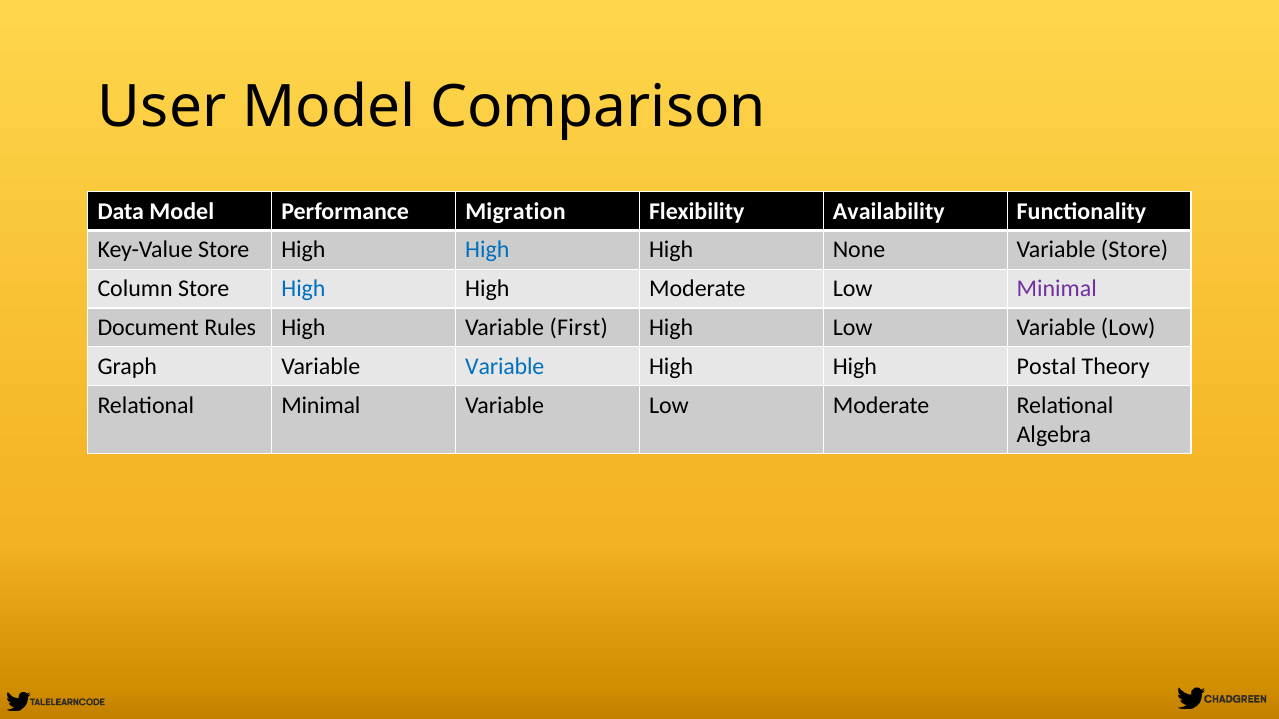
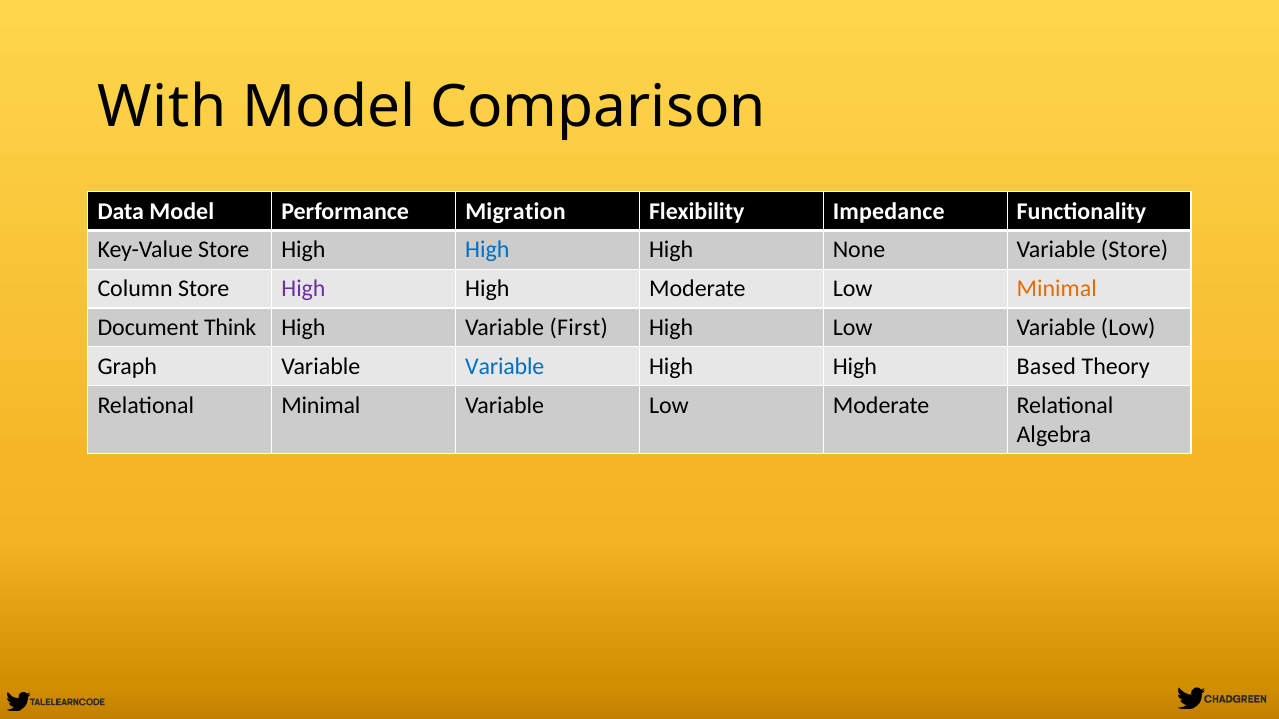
User: User -> With (162, 107)
Availability: Availability -> Impedance (889, 211)
High colour: blue -> purple (303, 289)
Minimal colour: purple -> orange (1057, 289)
Rules: Rules -> Think (230, 328)
Postal: Postal -> Based (1046, 367)
